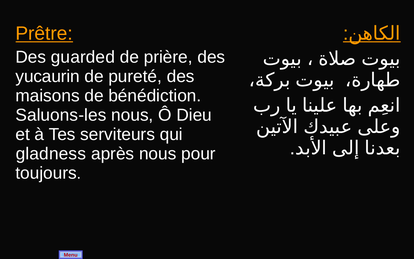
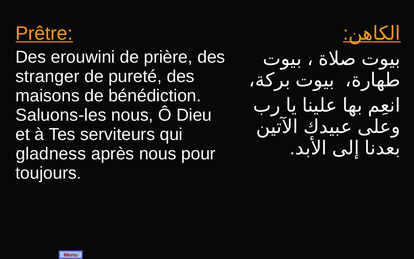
guarded: guarded -> erouwini (83, 57)
yucaurin: yucaurin -> stranger (48, 77)
